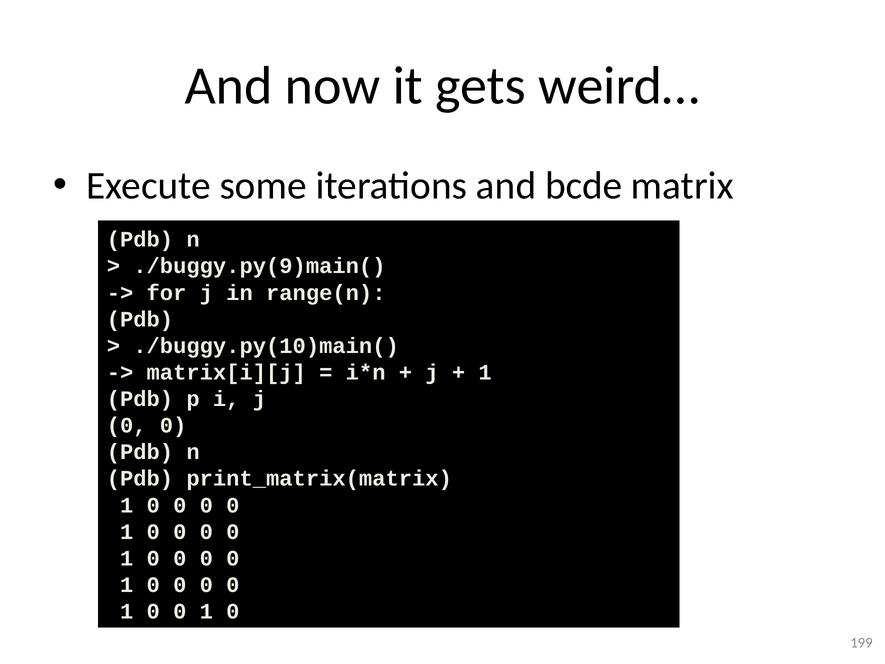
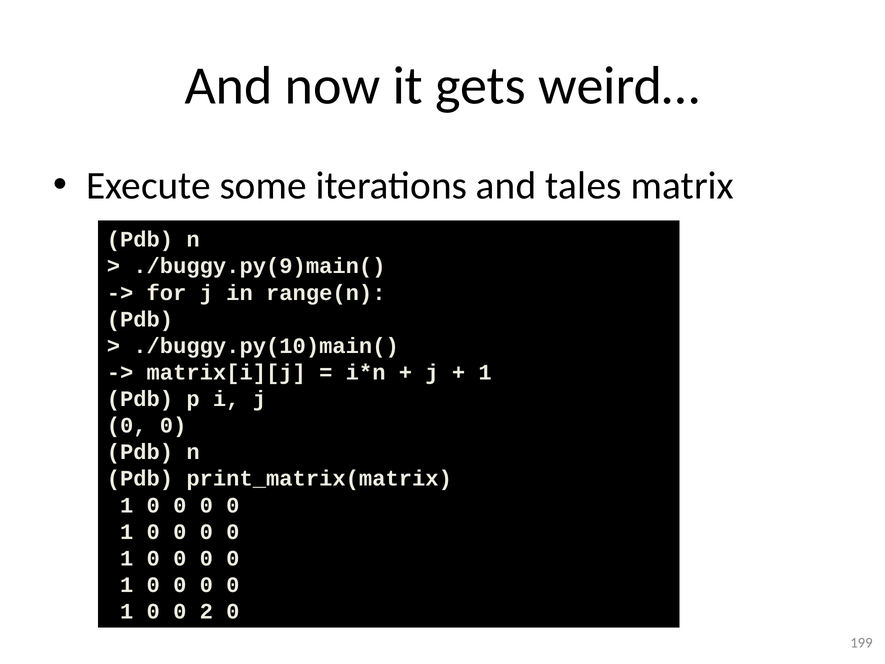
bcde: bcde -> tales (583, 186)
1 0 0 1: 1 -> 2 (206, 611)
